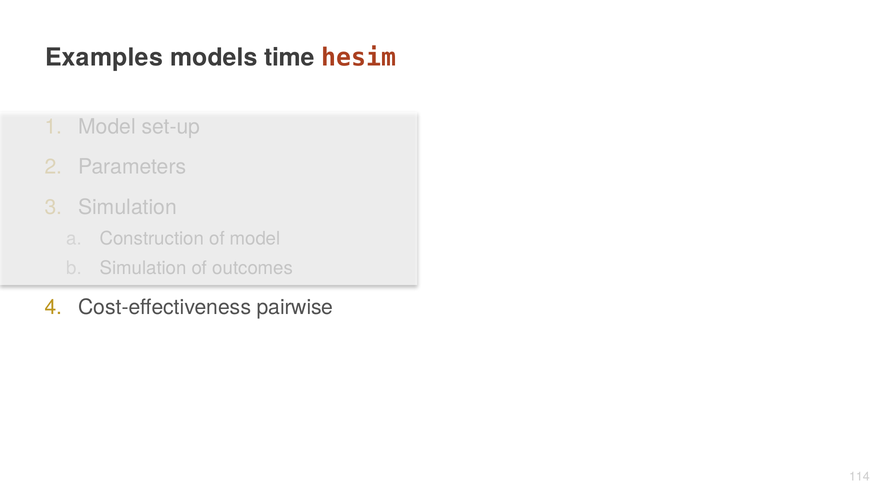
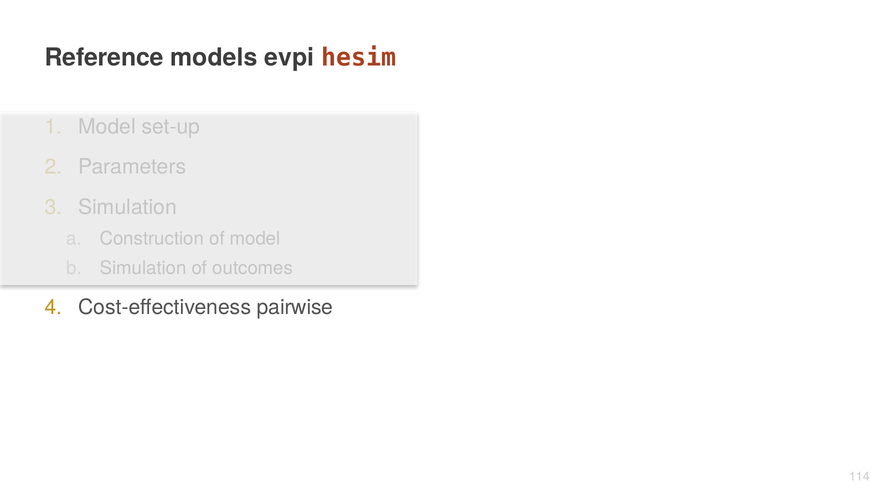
Examples: Examples -> Reference (104, 58)
time: time -> evpi (289, 58)
